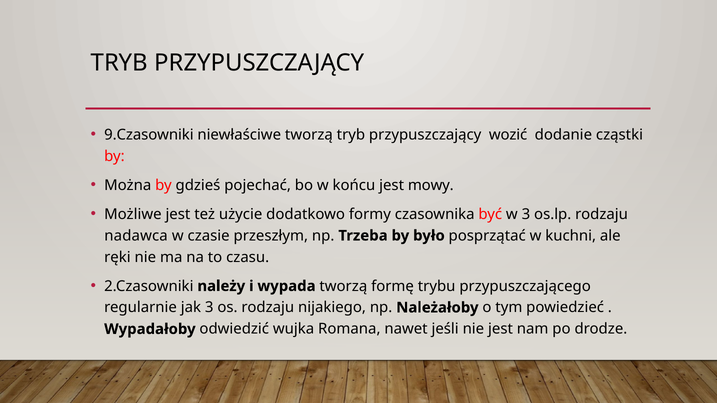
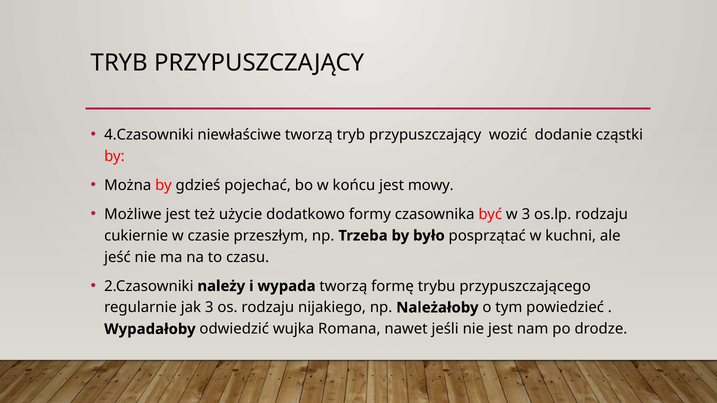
9.Czasowniki: 9.Czasowniki -> 4.Czasowniki (149, 135)
nadawca: nadawca -> cukiernie (136, 236)
ręki: ręki -> jeść (117, 257)
